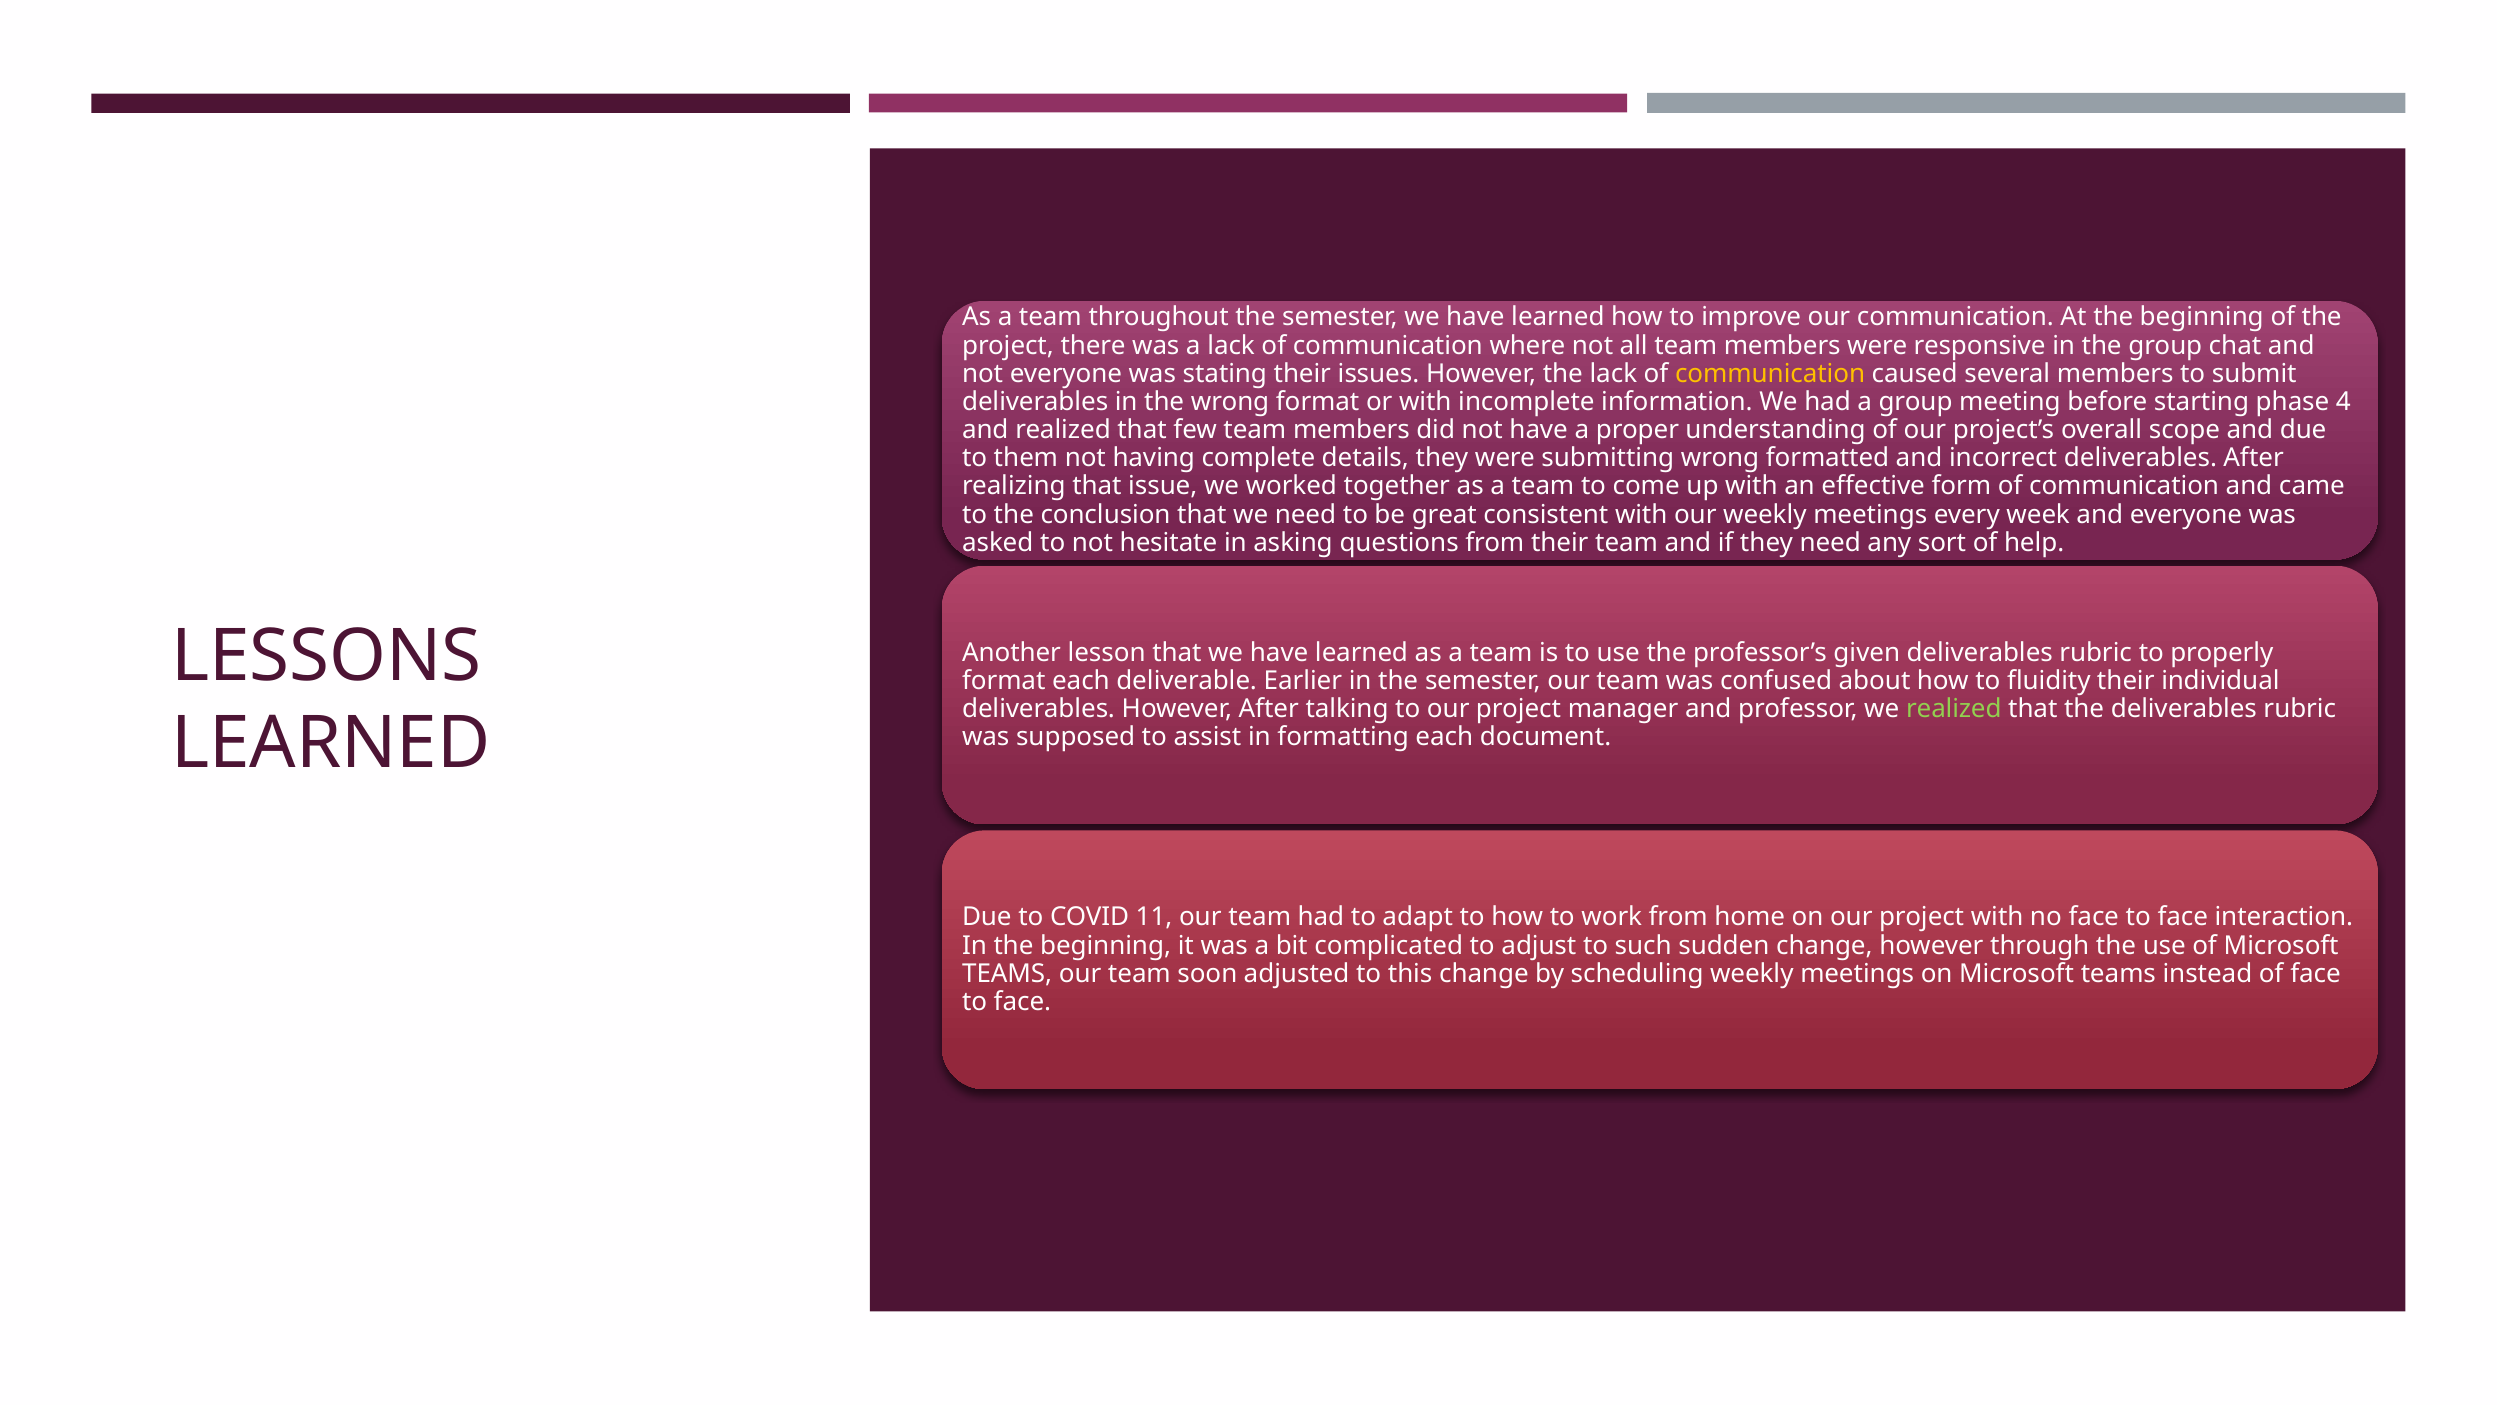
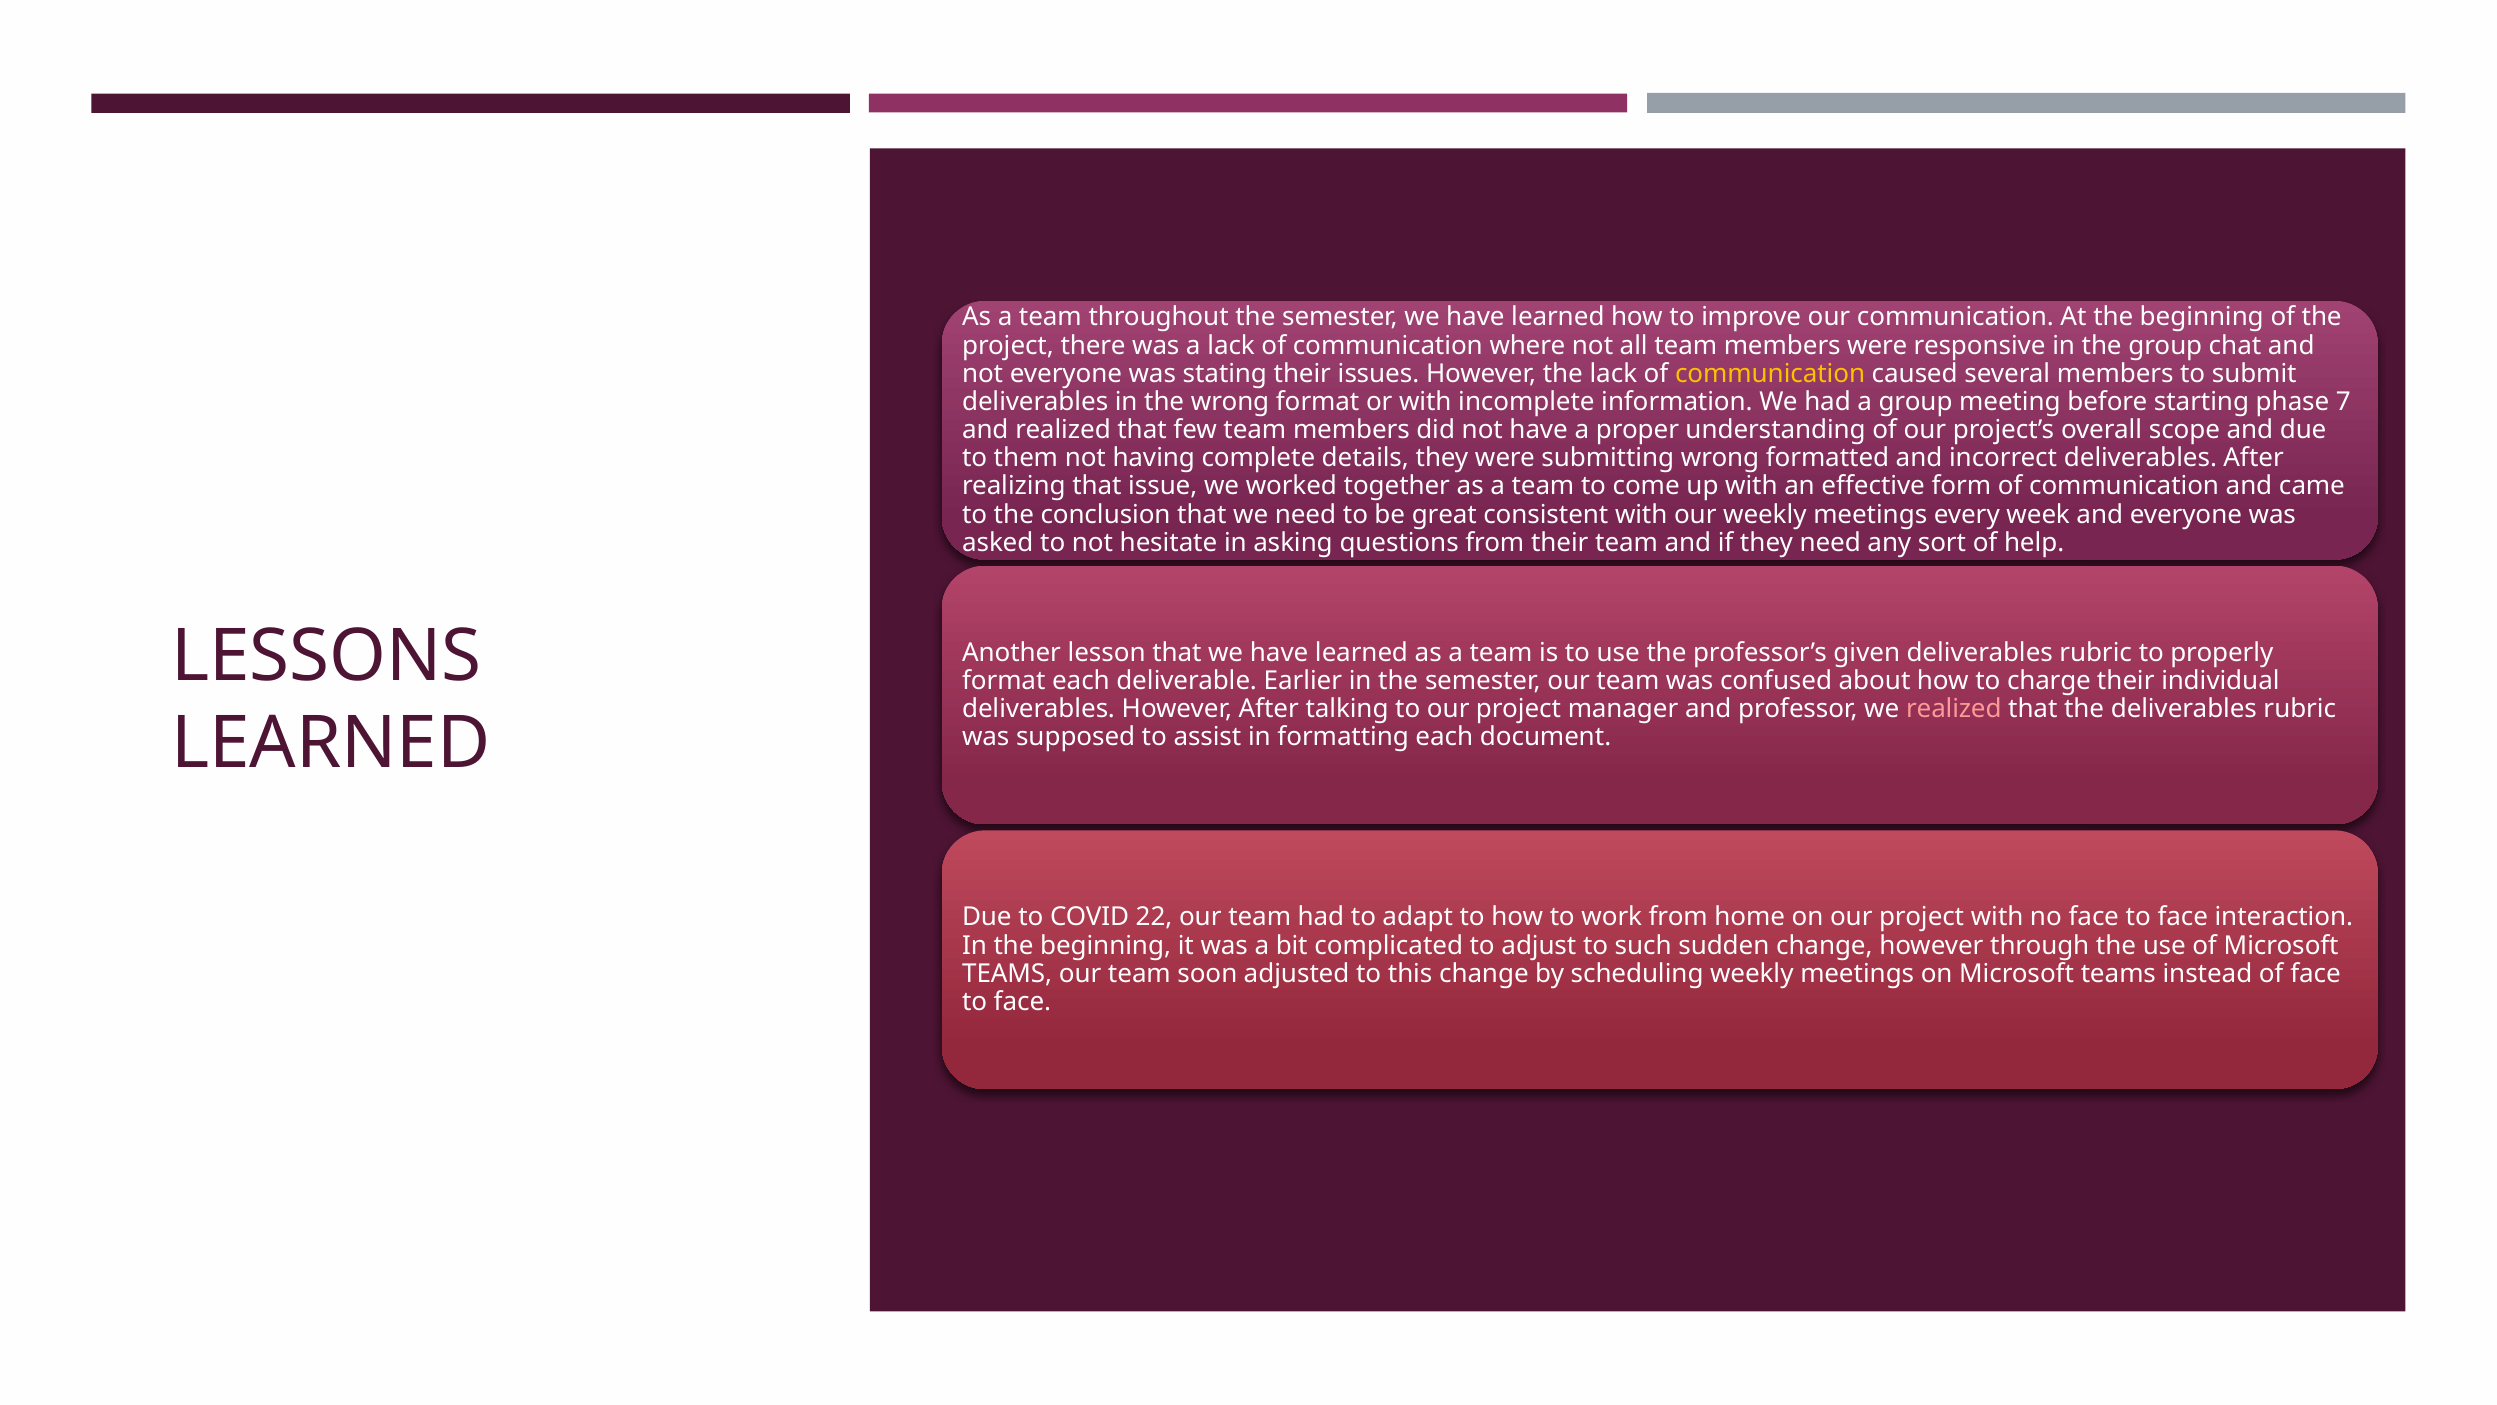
4: 4 -> 7 (2343, 402)
fluidity: fluidity -> charge (2049, 680)
realized colour: light green -> pink (1954, 709)
11: 11 -> 22 (1154, 917)
